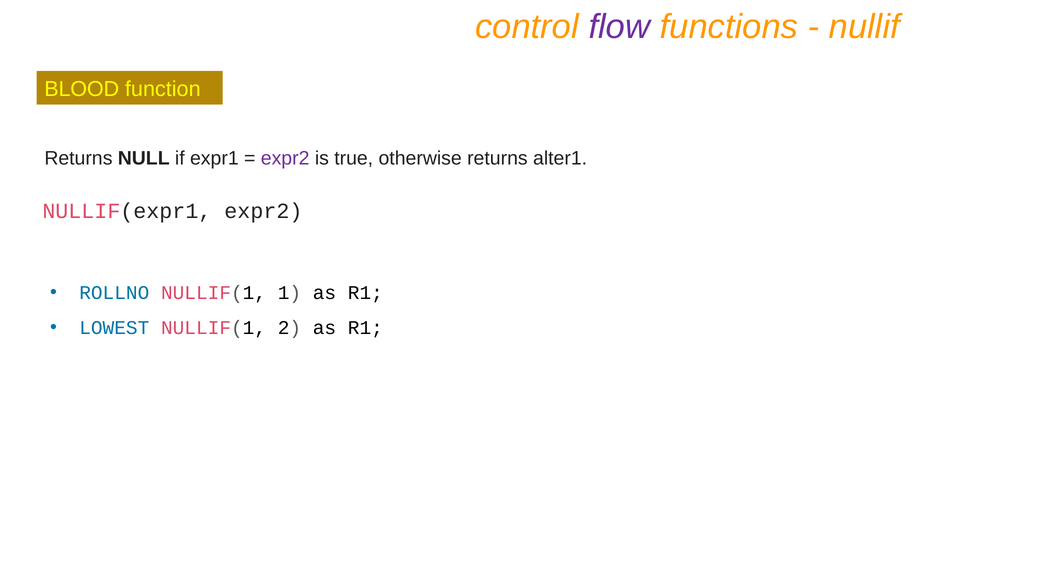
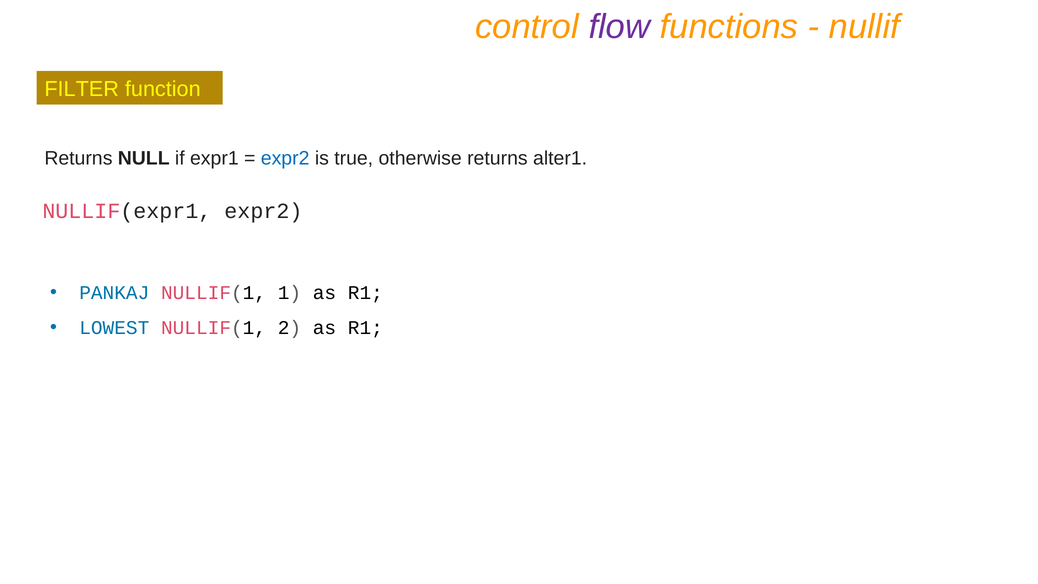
BLOOD: BLOOD -> FILTER (82, 89)
expr2 colour: purple -> blue (285, 158)
ROLLNO: ROLLNO -> PANKAJ (114, 293)
